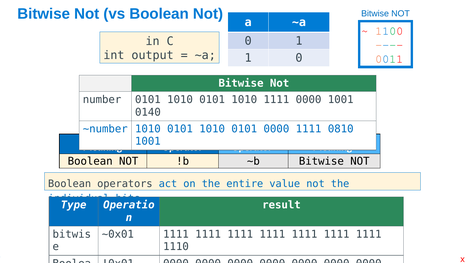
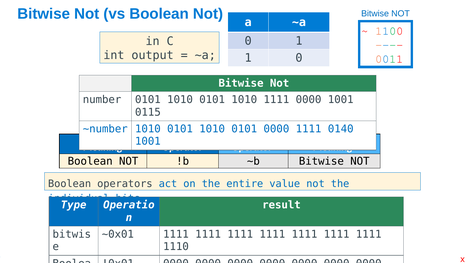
0140: 0140 -> 0115 (148, 112)
0810: 0810 -> 0140 (341, 129)
